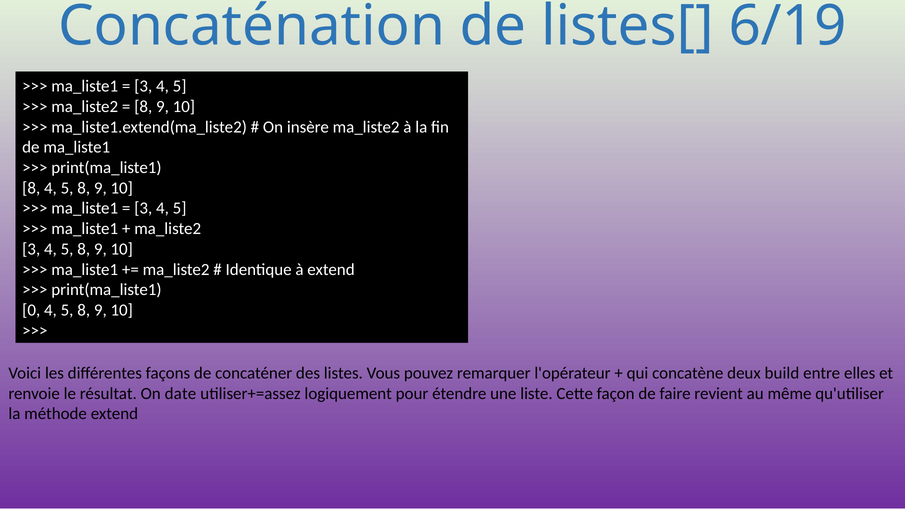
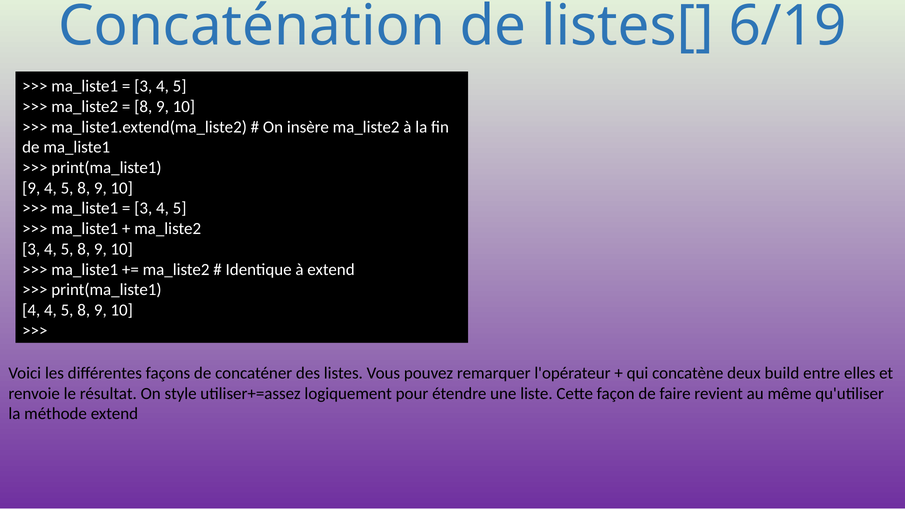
8: 8 -> 9 (31, 188)
0: 0 -> 4 (31, 310)
date: date -> style (181, 394)
